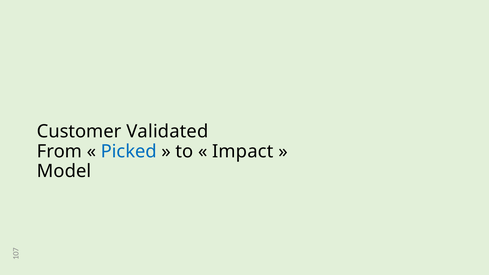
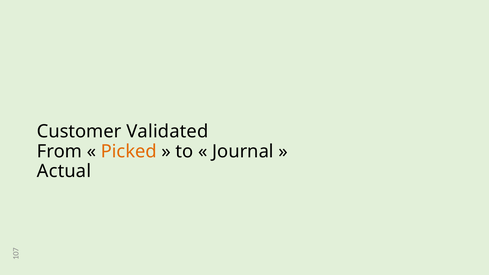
Picked colour: blue -> orange (129, 151)
Impact: Impact -> Journal (243, 151)
Model: Model -> Actual (64, 171)
